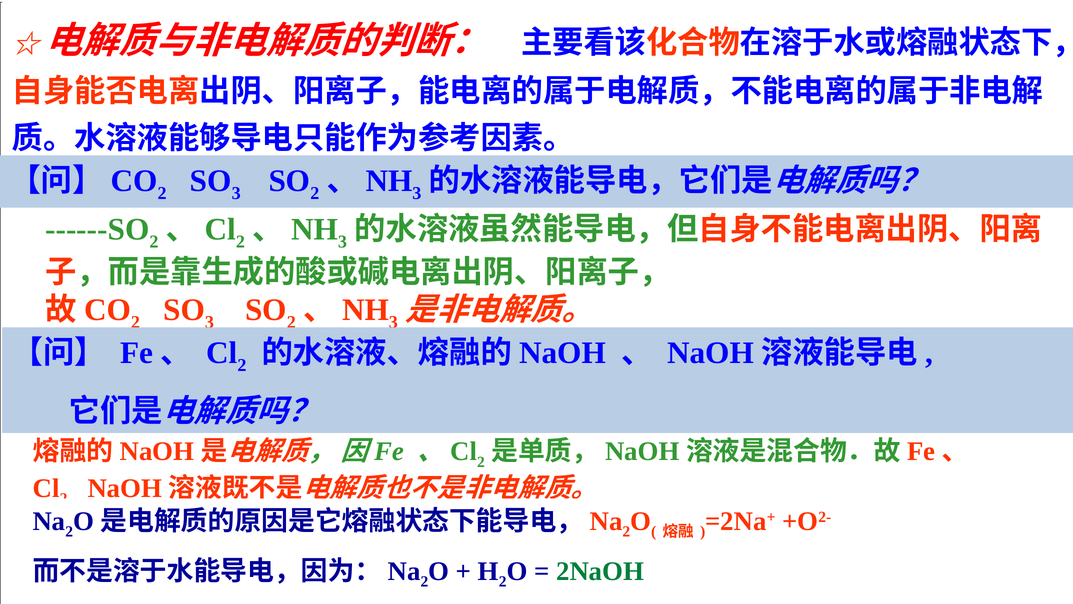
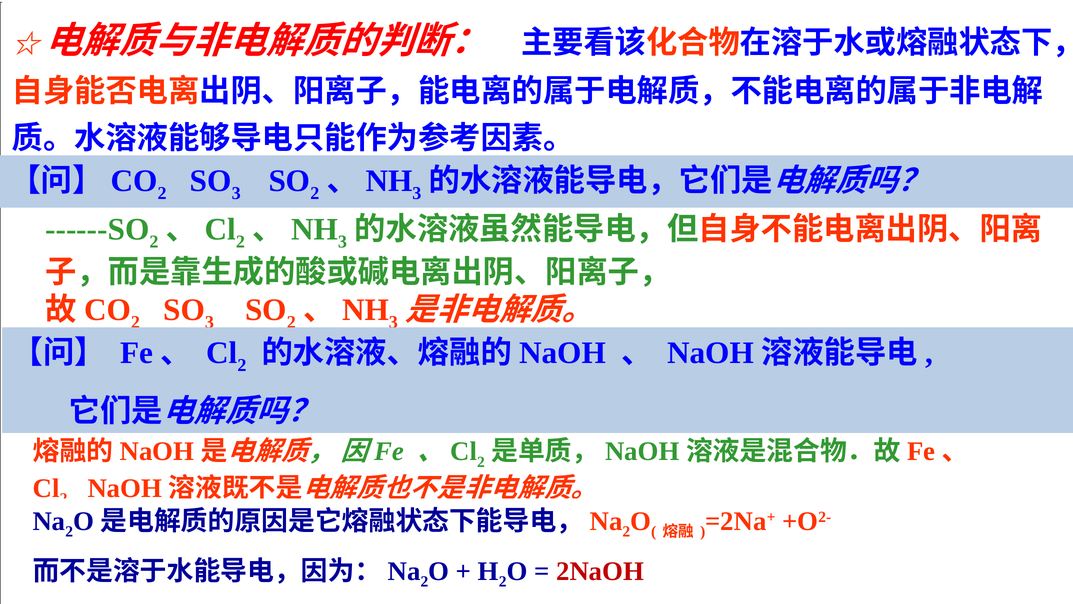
2NaOH colour: green -> red (600, 571)
